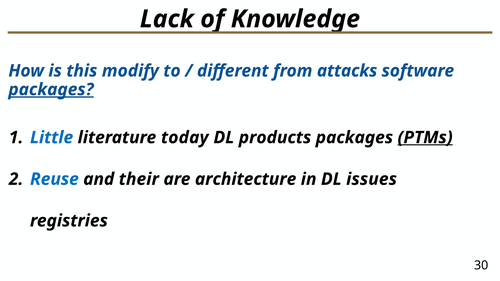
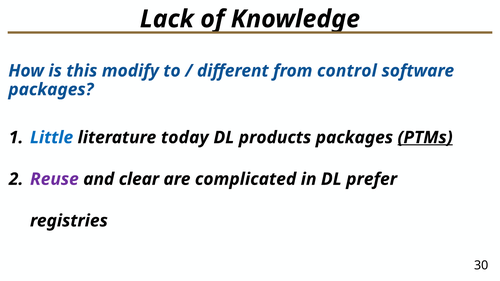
attacks: attacks -> control (347, 71)
packages underline: present -> none (51, 90)
Reuse colour: blue -> purple (54, 179)
their: their -> clear (139, 179)
architecture: architecture -> complicated (246, 179)
issues: issues -> prefer (372, 179)
